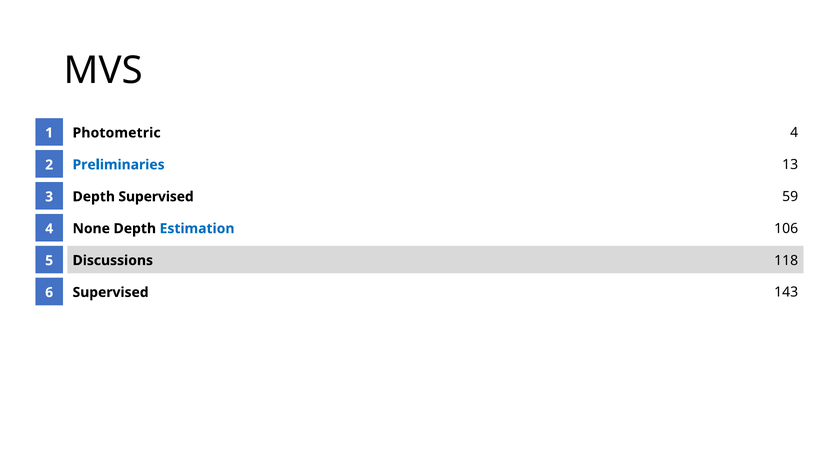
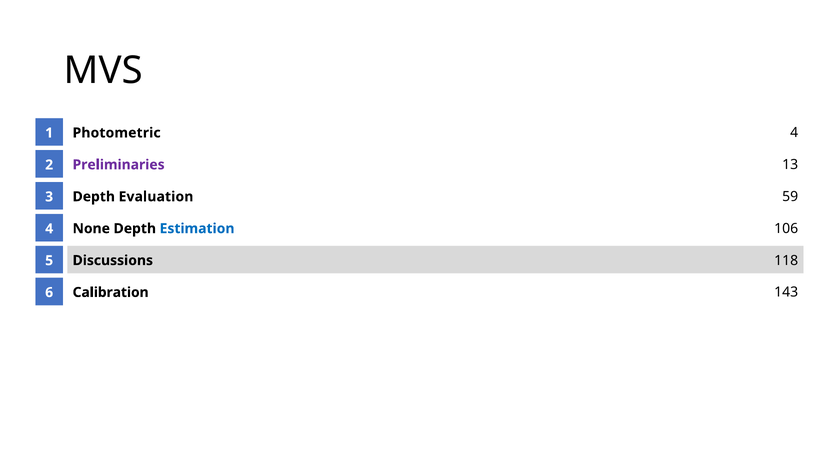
Preliminaries colour: blue -> purple (119, 165)
Depth Supervised: Supervised -> Evaluation (156, 197)
Supervised: Supervised -> Calibration (111, 292)
